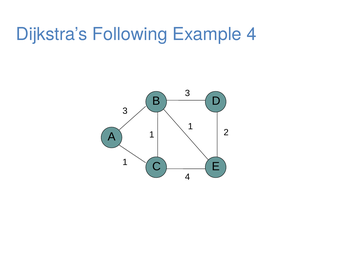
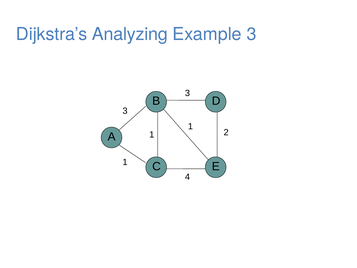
Following: Following -> Analyzing (130, 34)
Example 4: 4 -> 3 (252, 34)
